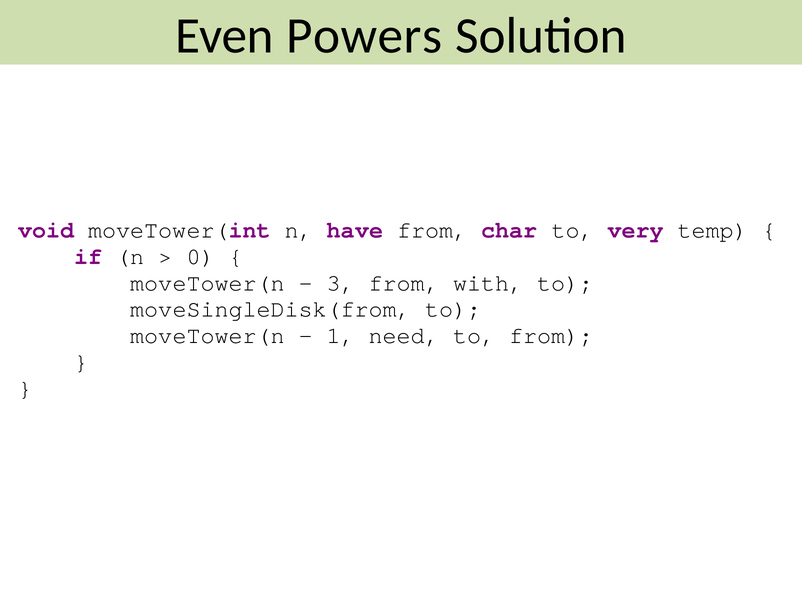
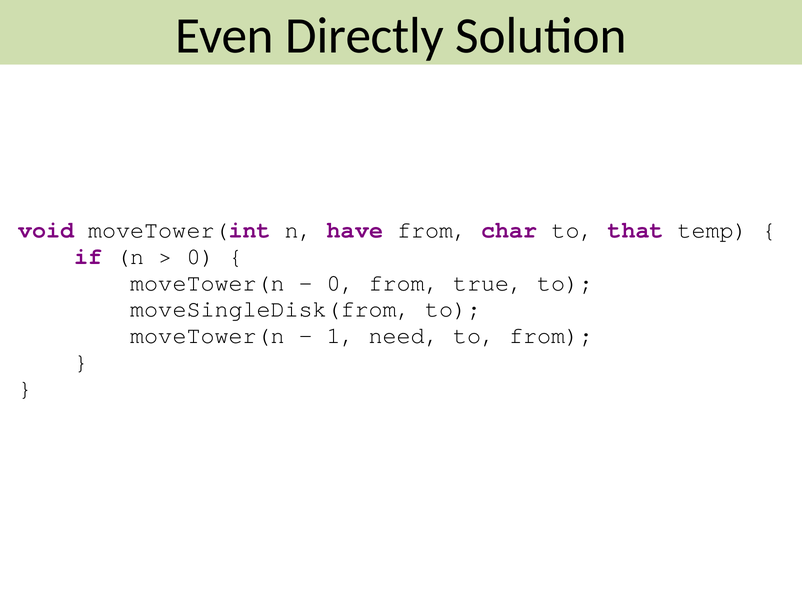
Powers: Powers -> Directly (365, 36)
very: very -> that (636, 230)
3: 3 -> 0 (341, 283)
with: with -> true (488, 283)
